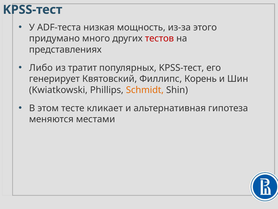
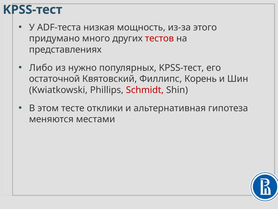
тратит: тратит -> нужно (82, 68)
генерирует: генерирует -> остаточной (54, 79)
Schmidt colour: orange -> red (145, 90)
кликает: кликает -> отклики (105, 108)
